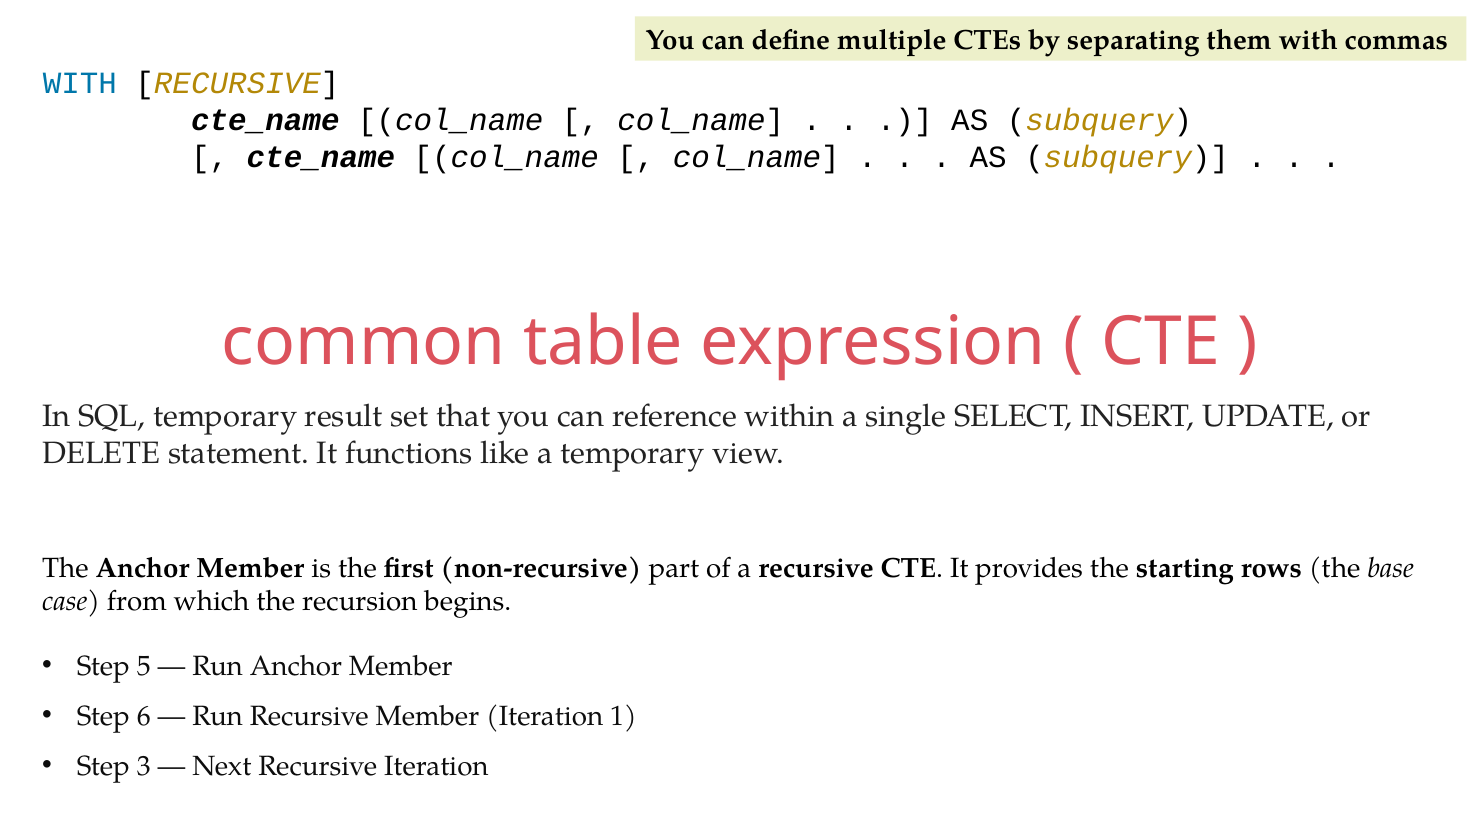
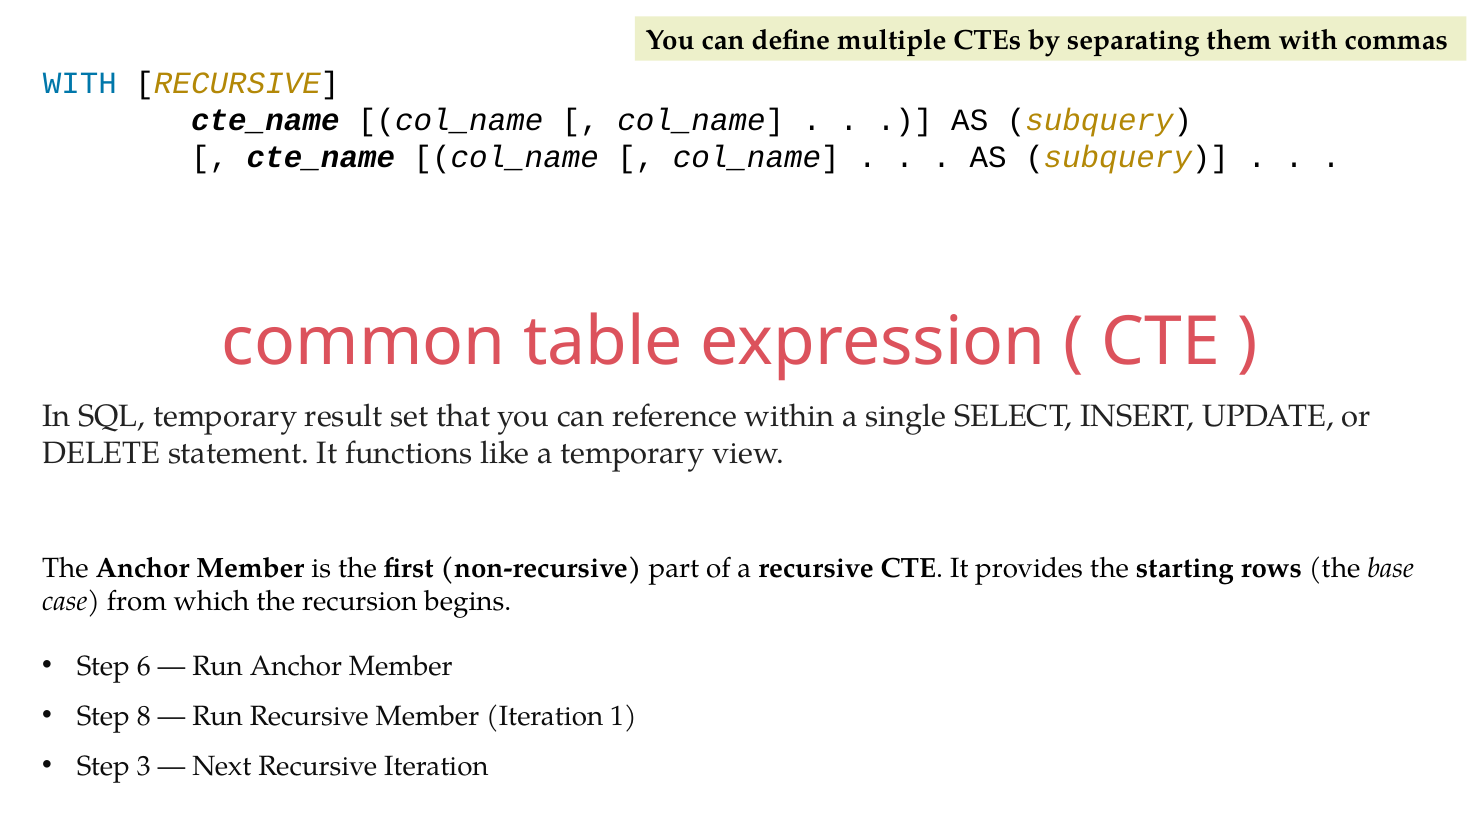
5: 5 -> 6 (144, 666)
6: 6 -> 8 (144, 716)
